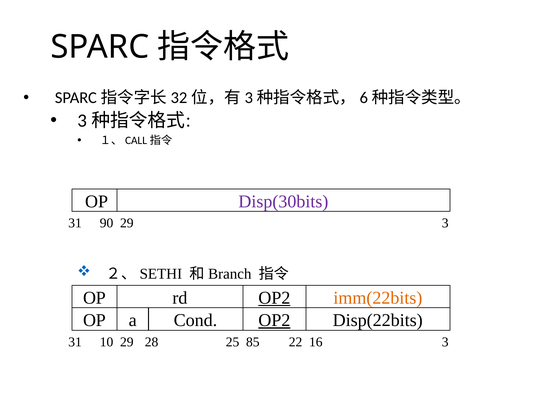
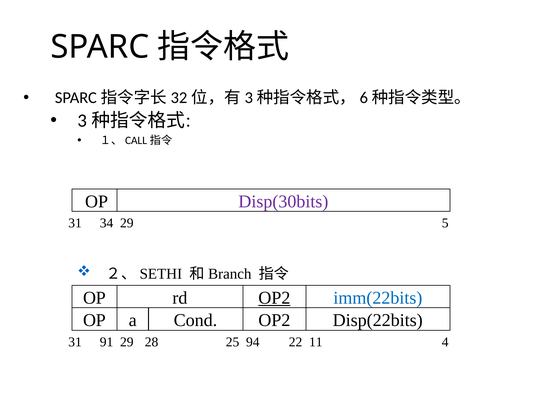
90: 90 -> 34 (107, 223)
3: 3 -> 5 (445, 223)
imm(22bits colour: orange -> blue (378, 298)
OP2 underline: present -> none (274, 320)
10: 10 -> 91 (107, 342)
85: 85 -> 94 (253, 342)
16: 16 -> 11 (316, 342)
3: 3 -> 4 (445, 342)
